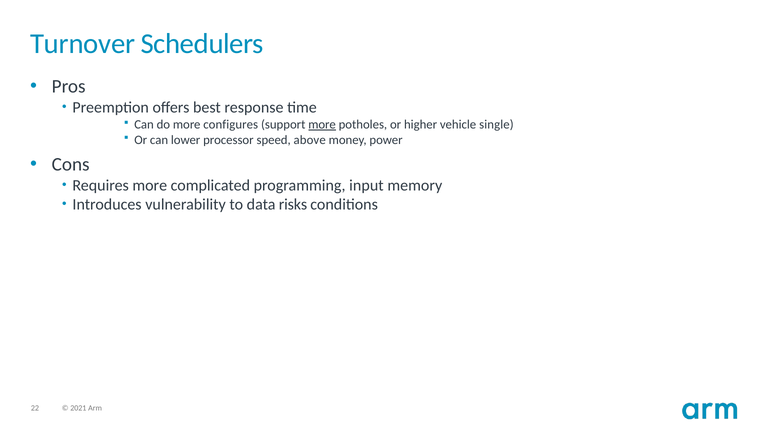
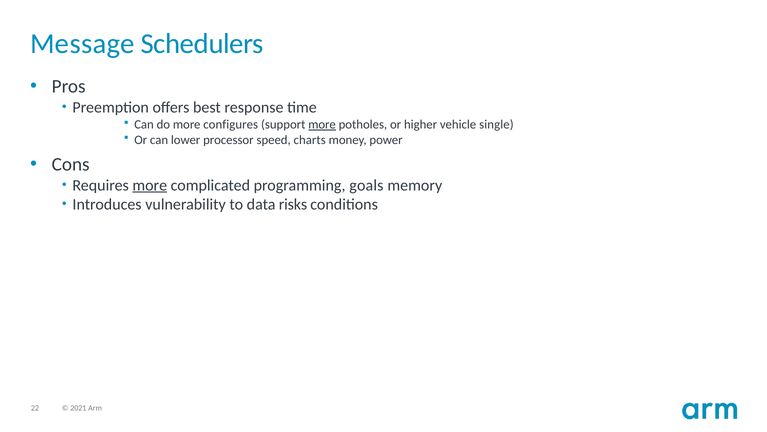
Turnover: Turnover -> Message (82, 44)
above: above -> charts (310, 140)
more underline: none -> present (150, 185)
input: input -> goals (366, 185)
